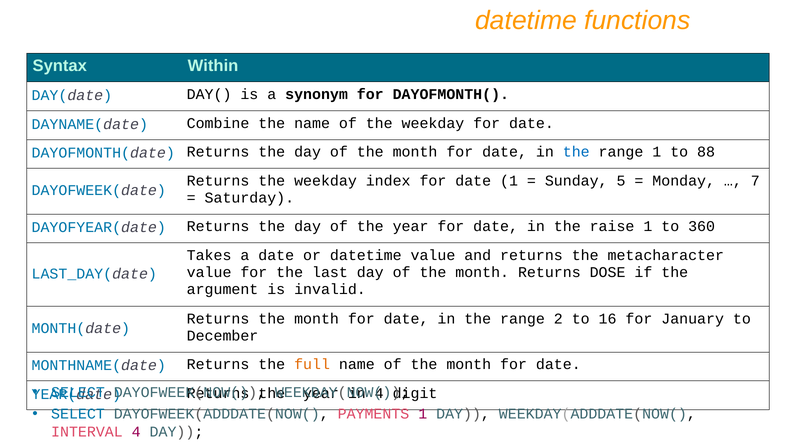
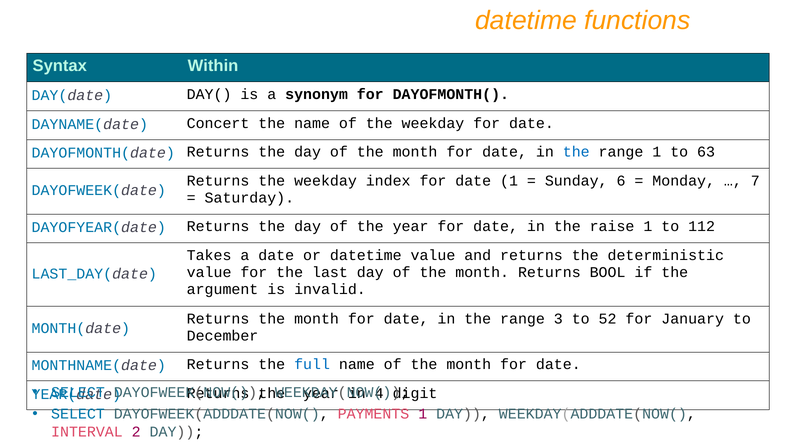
Combine: Combine -> Concert (218, 123)
88: 88 -> 63 (706, 152)
5: 5 -> 6 (621, 181)
360: 360 -> 112 (702, 227)
metacharacter: metacharacter -> deterministic (666, 256)
DOSE: DOSE -> BOOL (608, 273)
2: 2 -> 3 (558, 319)
16: 16 -> 52 (608, 319)
full colour: orange -> blue (312, 365)
INTERVAL 4: 4 -> 2 (136, 433)
